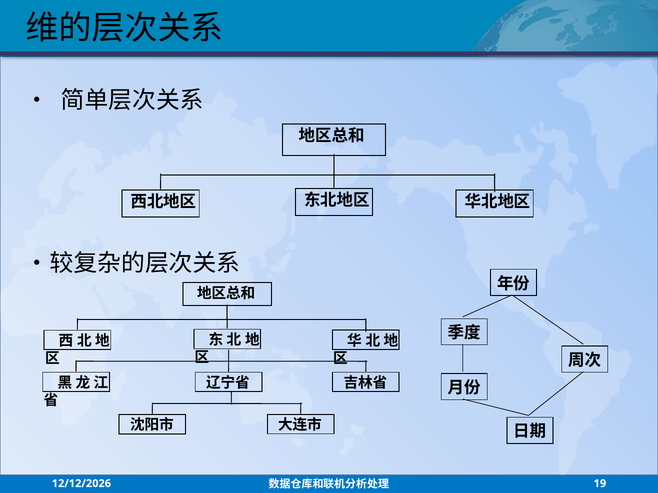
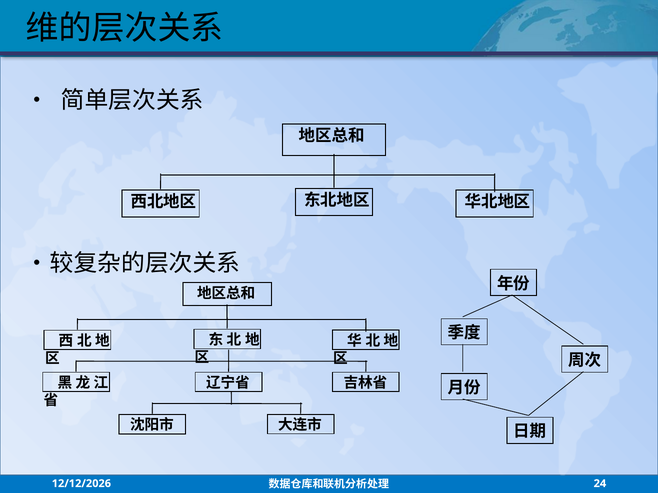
19: 19 -> 24 (600, 484)
